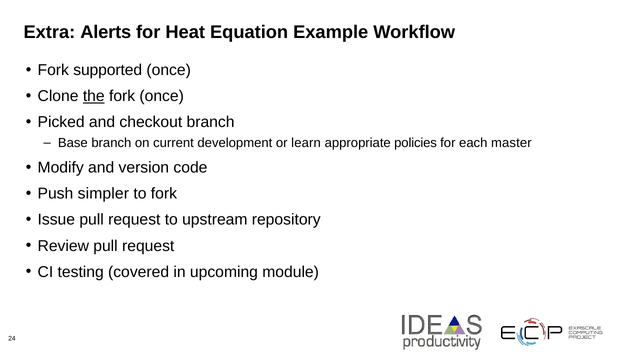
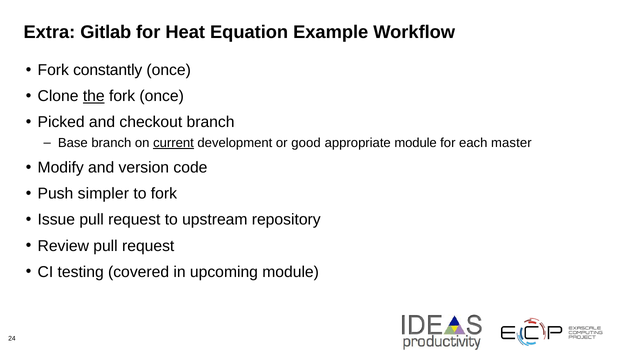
Alerts: Alerts -> Gitlab (106, 32)
supported: supported -> constantly (108, 70)
current underline: none -> present (173, 143)
learn: learn -> good (306, 143)
appropriate policies: policies -> module (416, 143)
